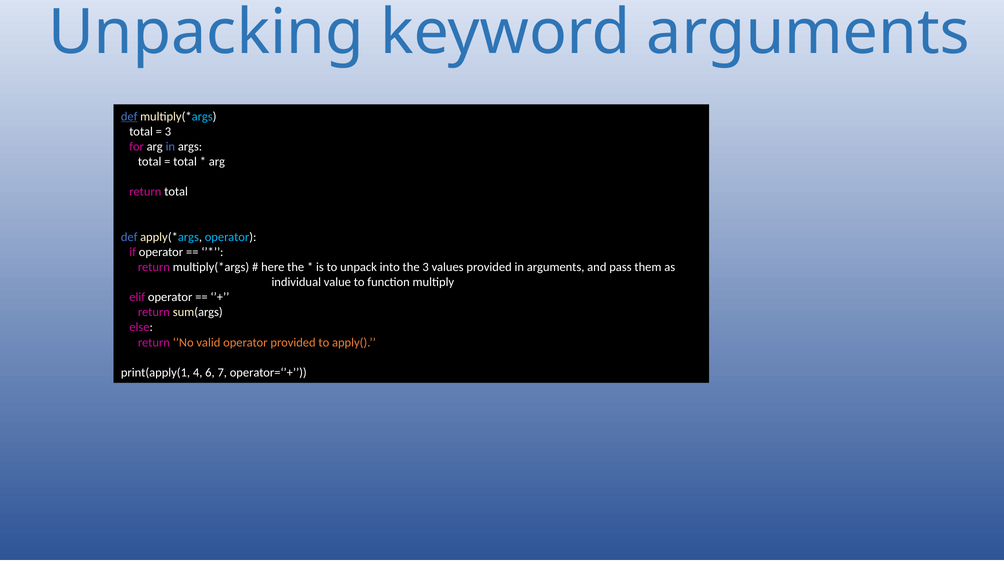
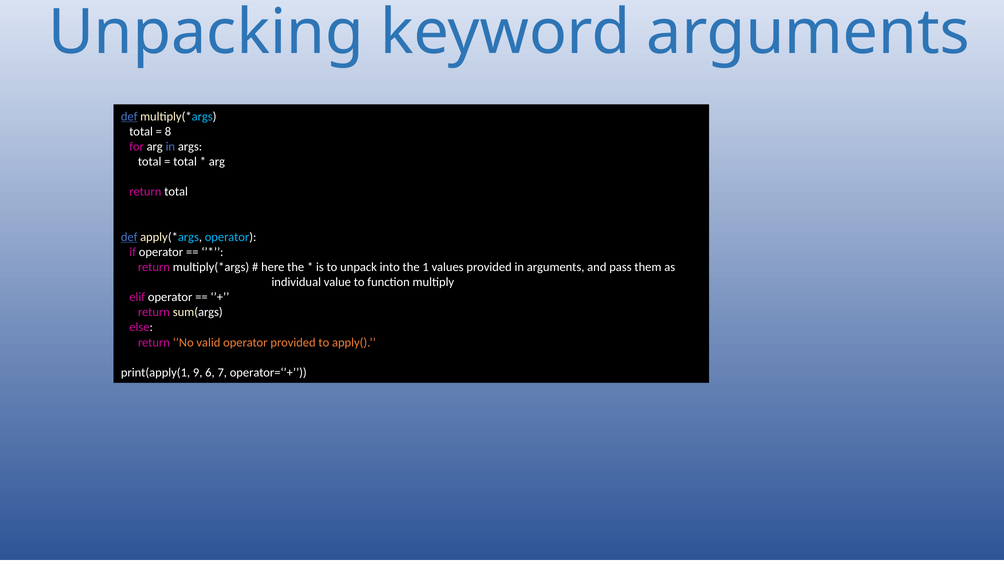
3: 3 -> 8 (168, 131)
def underline: none -> present (129, 237)
the 3: 3 -> 1 (426, 267)
4: 4 -> 9 (198, 372)
